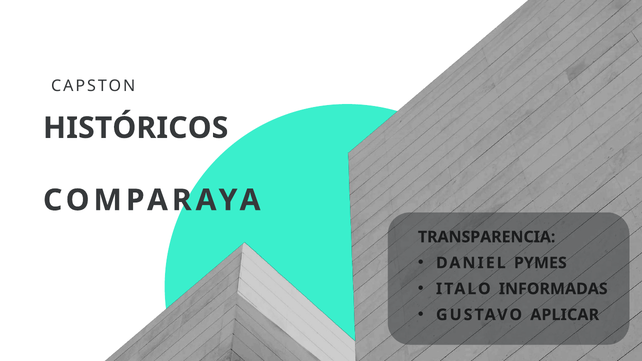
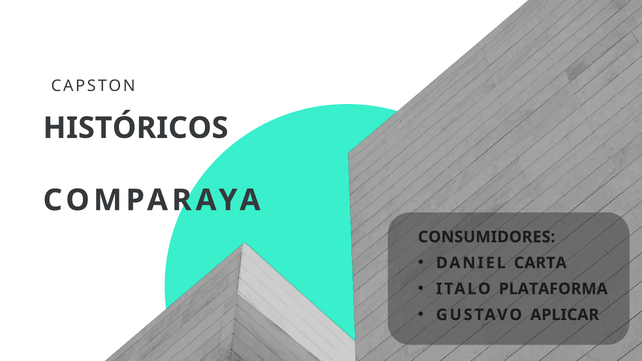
TRANSPARENCIA: TRANSPARENCIA -> CONSUMIDORES (487, 237)
PYMES: PYMES -> CARTA (540, 263)
INFORMADAS: INFORMADAS -> PLATAFORMA (553, 289)
